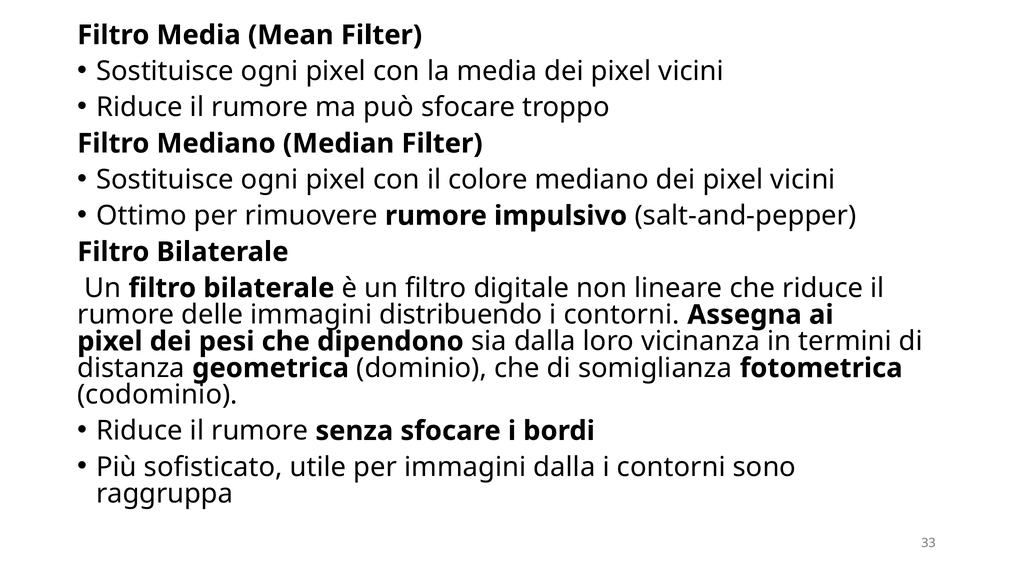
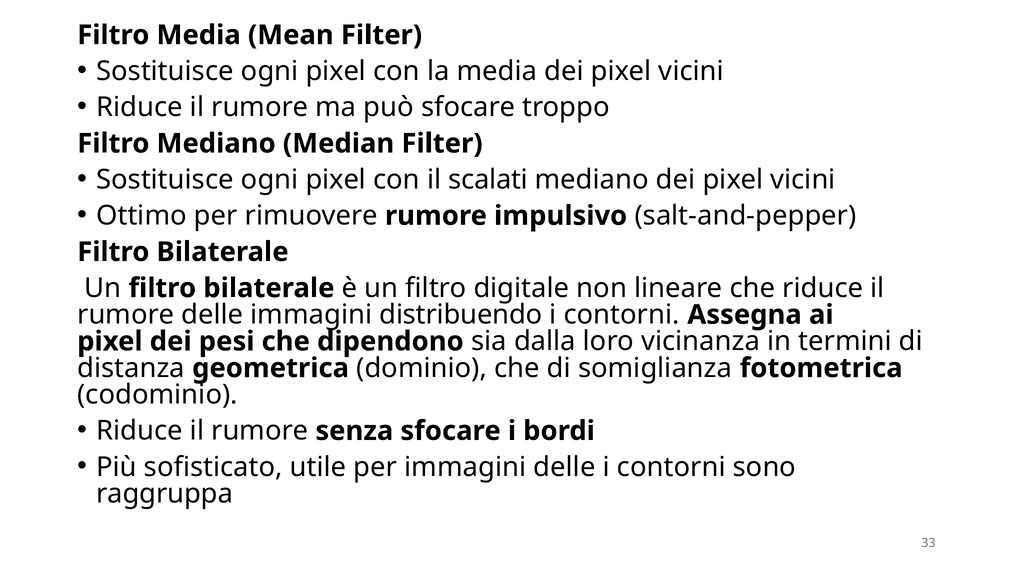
colore: colore -> scalati (488, 180)
immagini dalla: dalla -> delle (564, 467)
